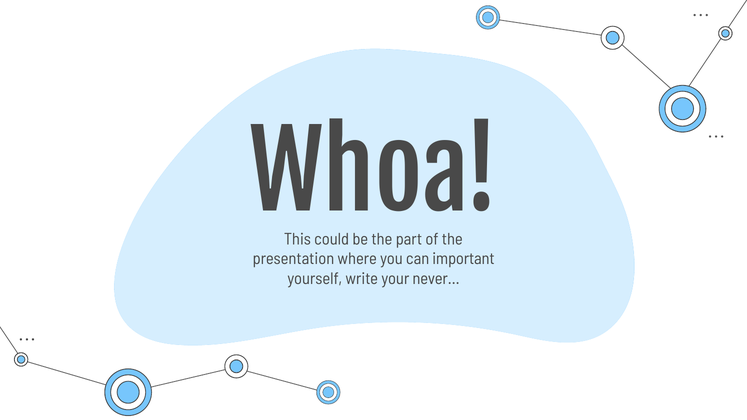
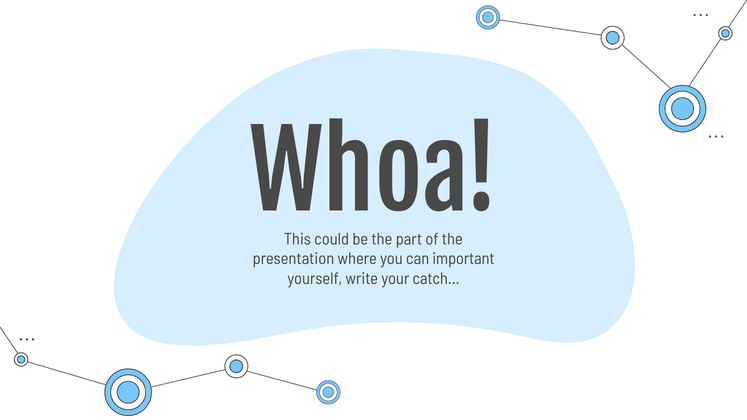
never…: never… -> catch… (436, 279)
